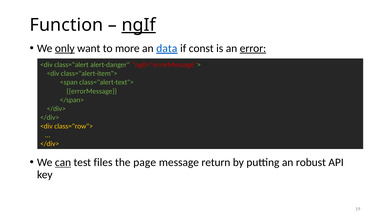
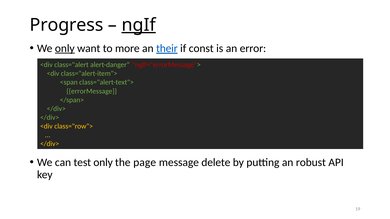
Function: Function -> Progress (67, 25)
data: data -> their (167, 48)
error underline: present -> none (253, 48)
can underline: present -> none (63, 163)
test files: files -> only (103, 163)
return: return -> delete (216, 163)
